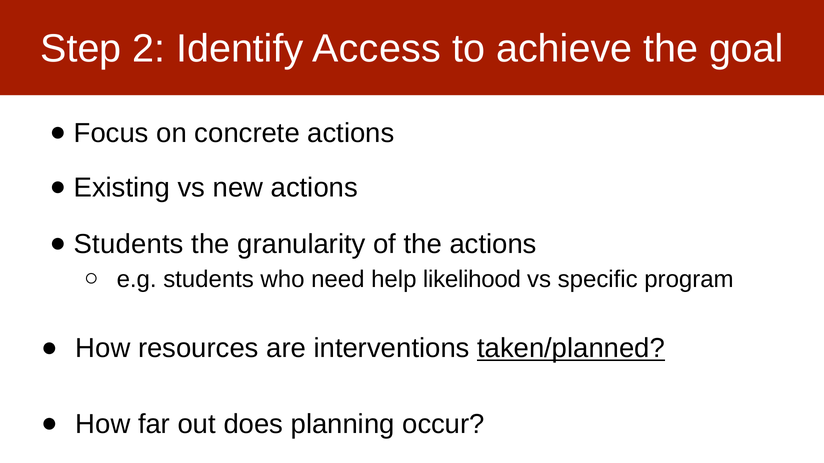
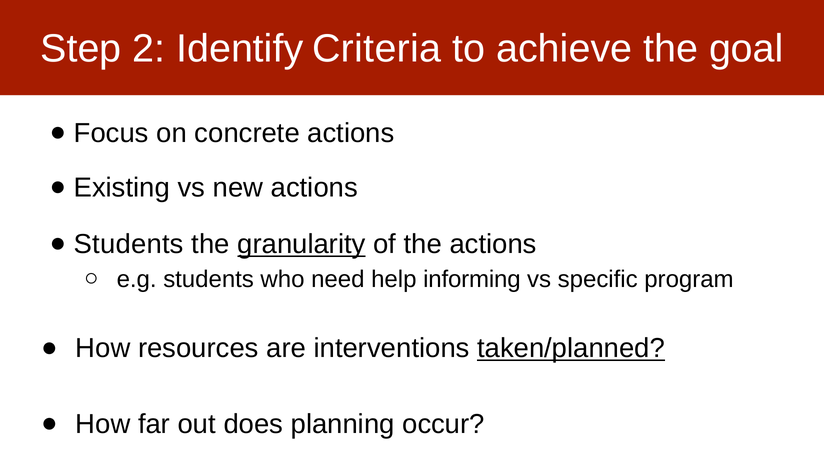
Access: Access -> Criteria (377, 49)
granularity underline: none -> present (301, 245)
likelihood: likelihood -> informing (472, 280)
